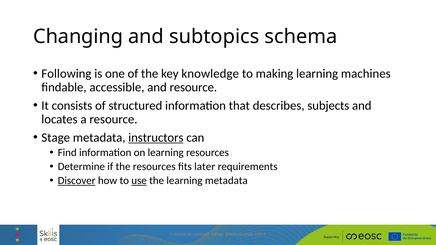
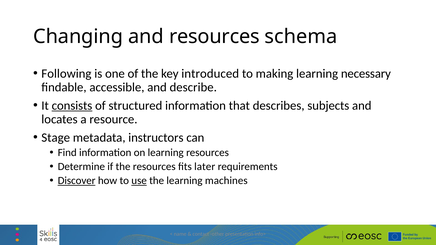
and subtopics: subtopics -> resources (214, 37)
knowledge: knowledge -> introduced (210, 74)
machines: machines -> necessary (366, 74)
and resource: resource -> describe (193, 87)
consists underline: none -> present (72, 106)
instructors underline: present -> none (156, 138)
learning metadata: metadata -> machines (226, 181)
